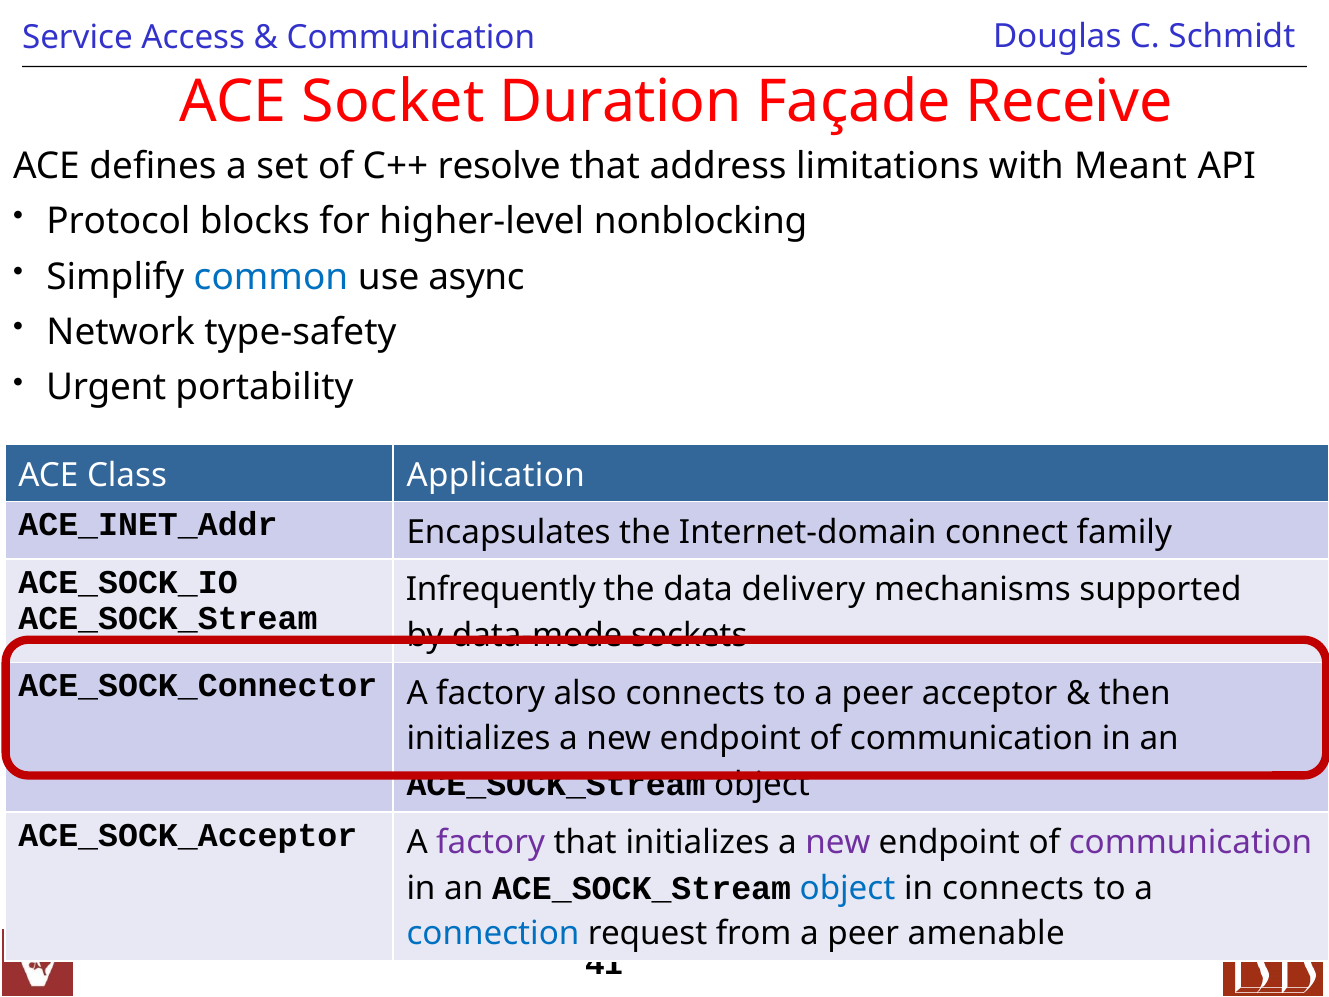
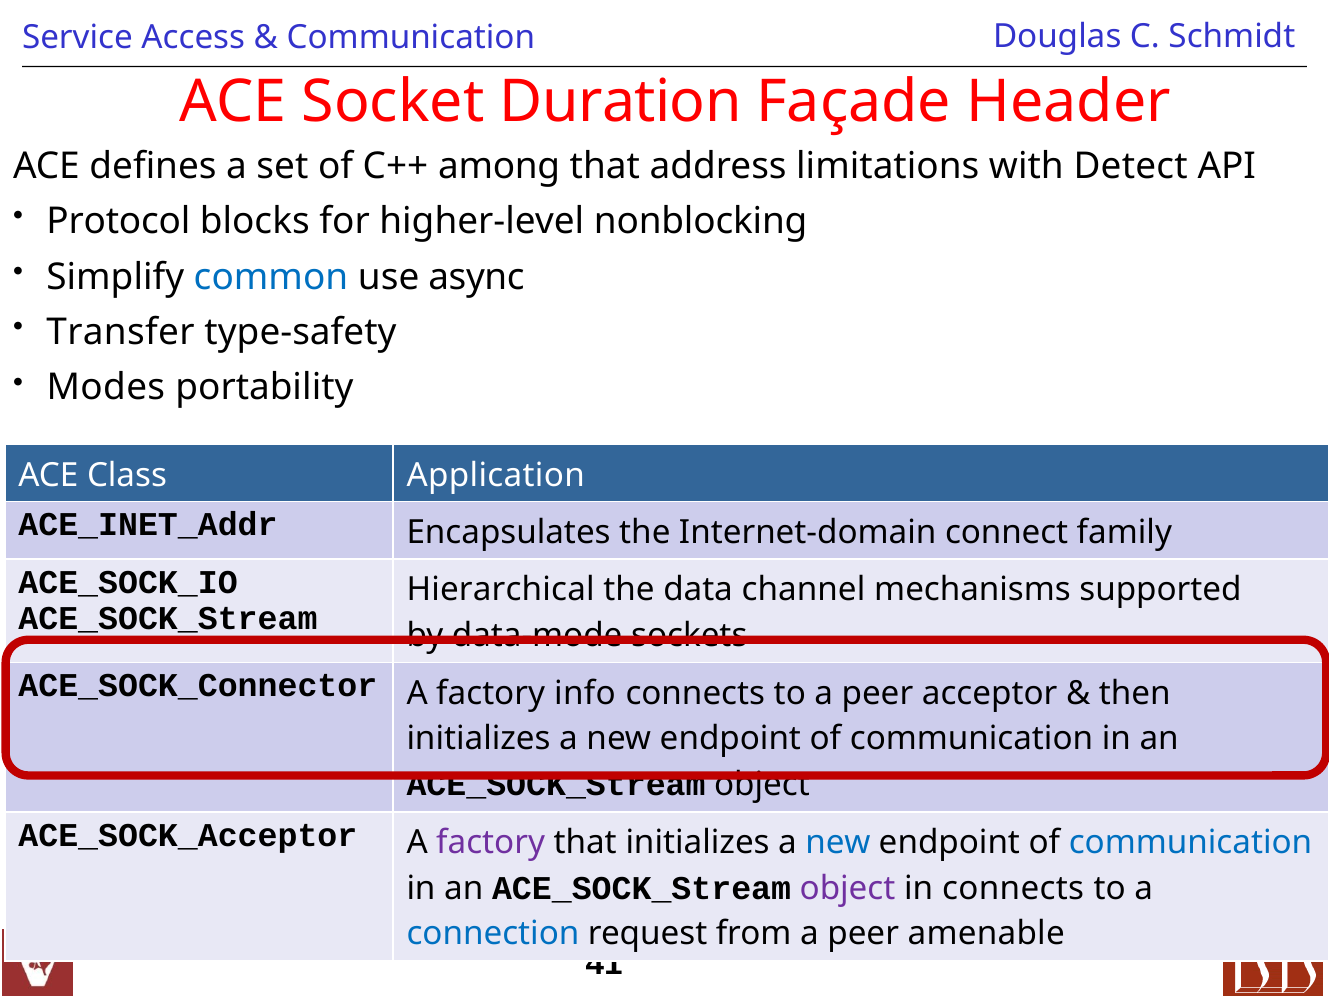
Receive: Receive -> Header (1069, 102)
resolve: resolve -> among (499, 166)
Meant: Meant -> Detect (1131, 166)
Network: Network -> Transfer (120, 332)
Urgent: Urgent -> Modes (106, 388)
Infrequently: Infrequently -> Hierarchical (501, 590)
delivery: delivery -> channel (803, 590)
also: also -> info (585, 694)
new colour: purple -> blue (838, 843)
communication colour: purple -> blue (1191, 843)
object colour: blue -> purple (848, 888)
